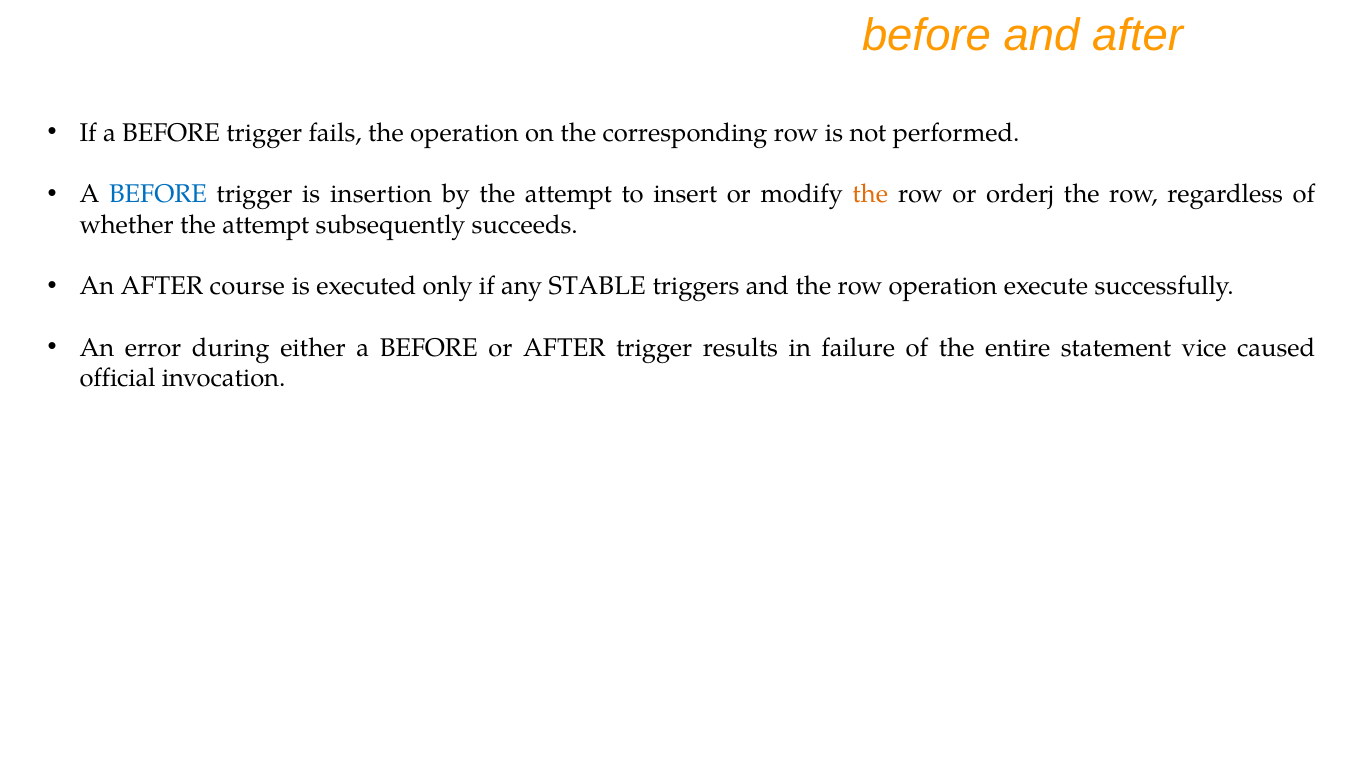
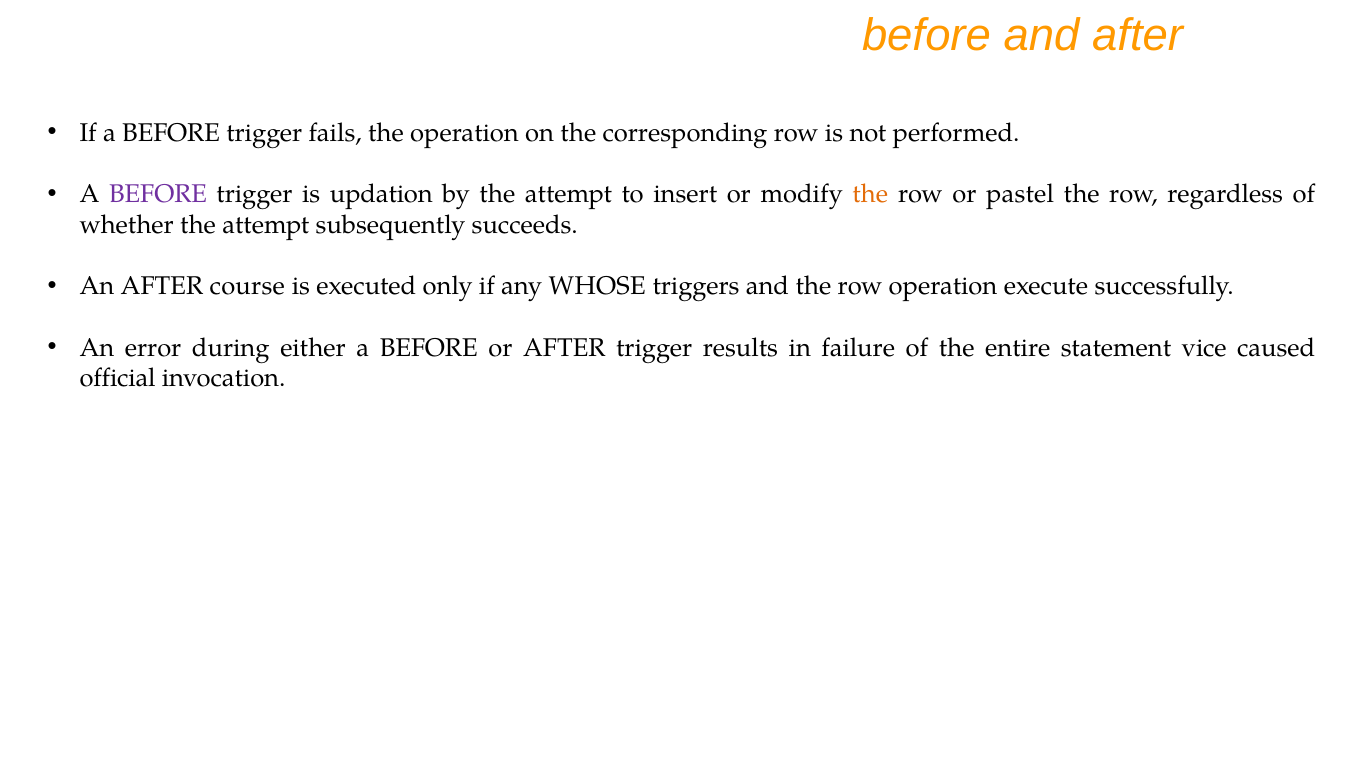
BEFORE colour: blue -> purple (158, 194)
insertion: insertion -> updation (381, 194)
orderj: orderj -> pastel (1020, 194)
STABLE: STABLE -> WHOSE (597, 286)
